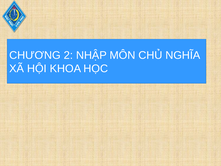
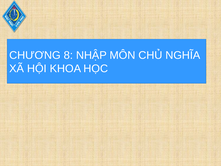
2: 2 -> 8 (68, 55)
